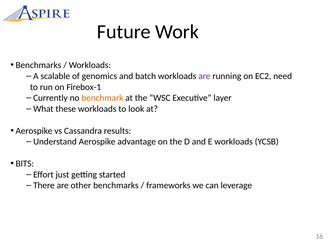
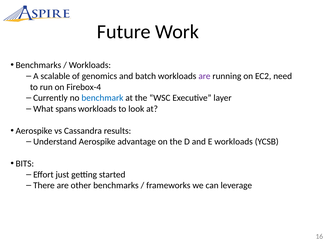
Firebox-1: Firebox-1 -> Firebox-4 (84, 87)
benchmark colour: orange -> blue (102, 98)
these: these -> spans (66, 109)
